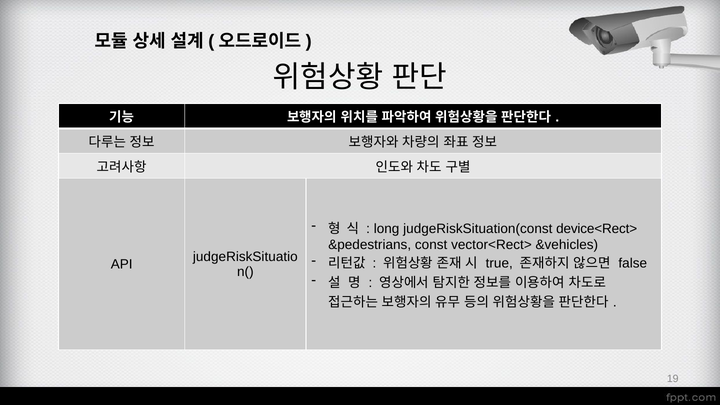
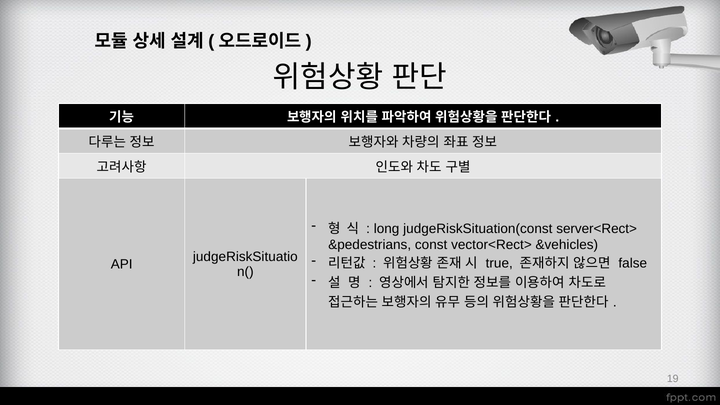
device<Rect>: device<Rect> -> server<Rect> (597, 229)
